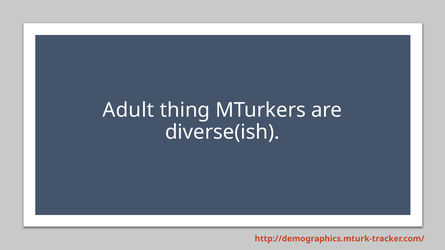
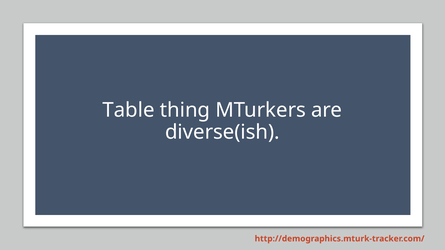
Adult: Adult -> Table (129, 110)
